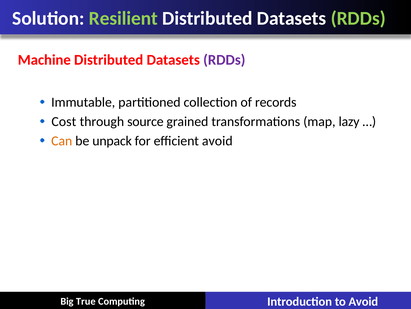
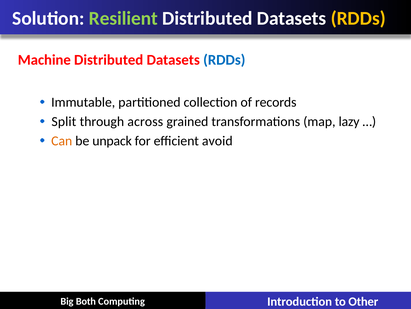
RDDs colour: light green -> yellow (358, 18)
RDDs colour: purple -> blue (224, 60)
Cost: Cost -> Split (64, 121)
source: source -> across (145, 121)
to Avoid: Avoid -> Other (363, 301)
True: True -> Both (86, 301)
